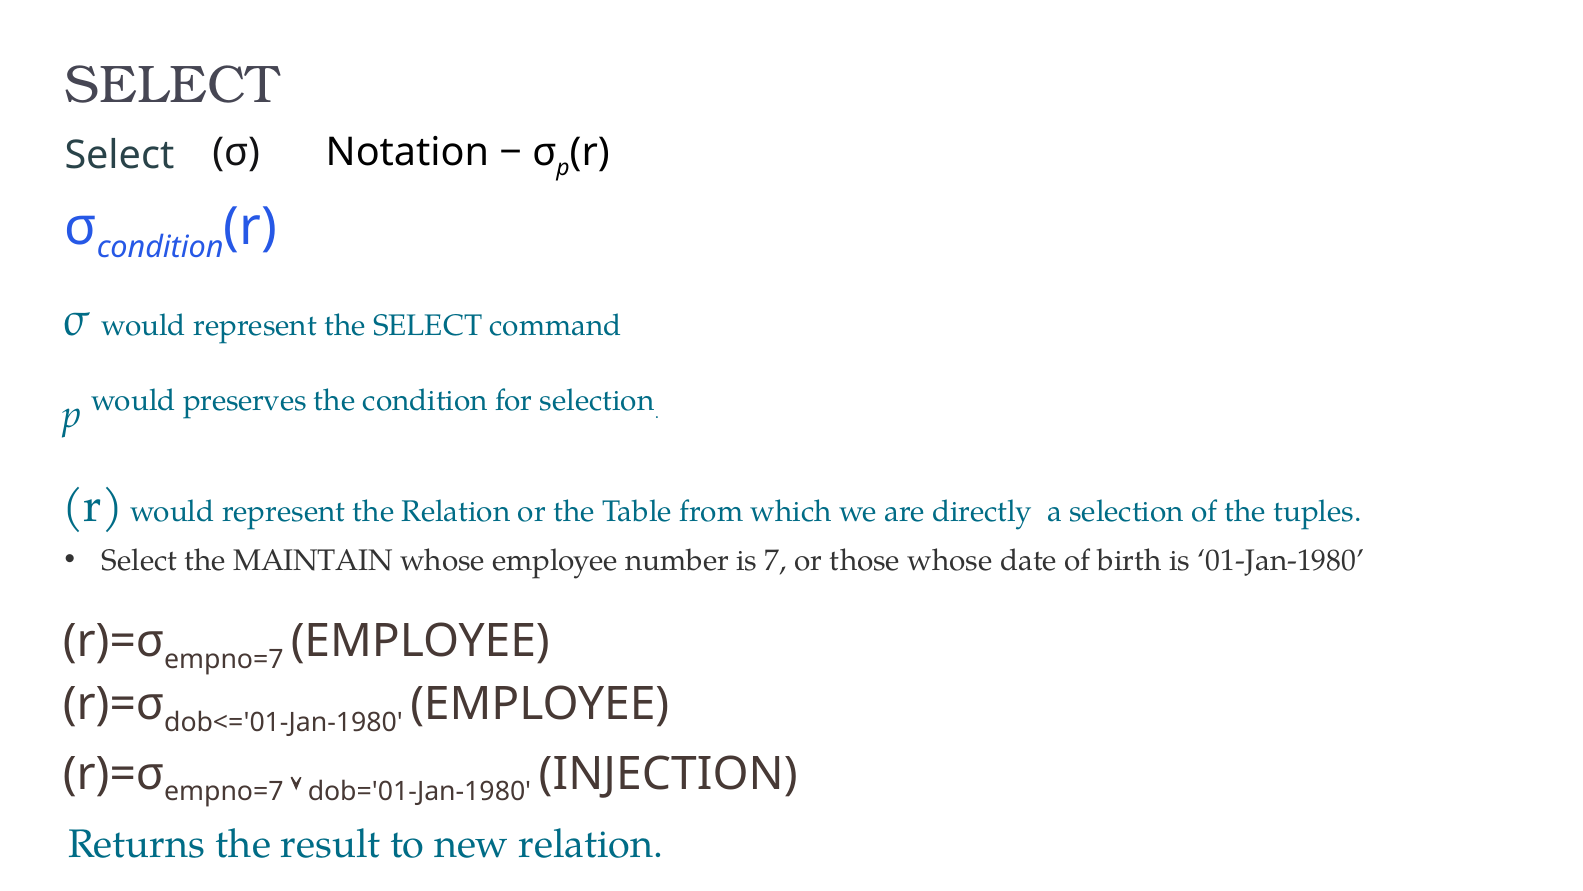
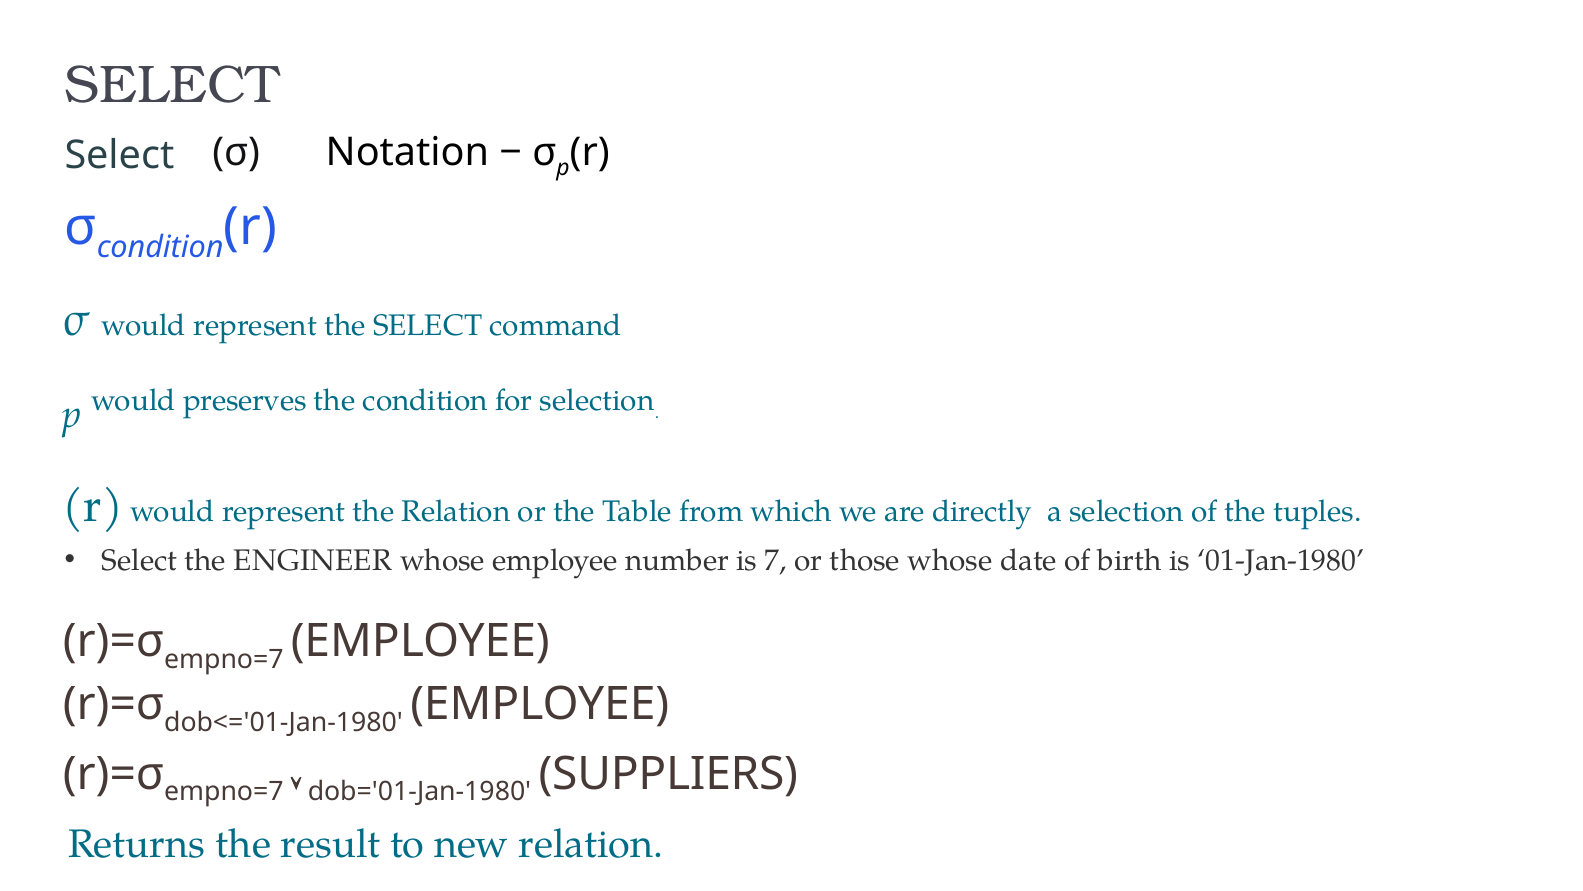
MAINTAIN: MAINTAIN -> ENGINEER (313, 560)
INJECTION: INJECTION -> SUPPLIERS (668, 774)
